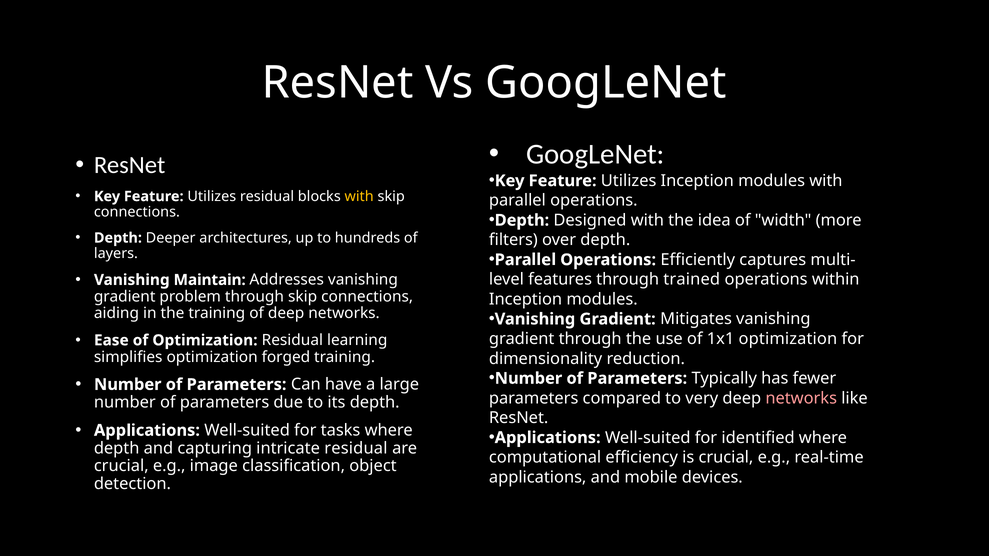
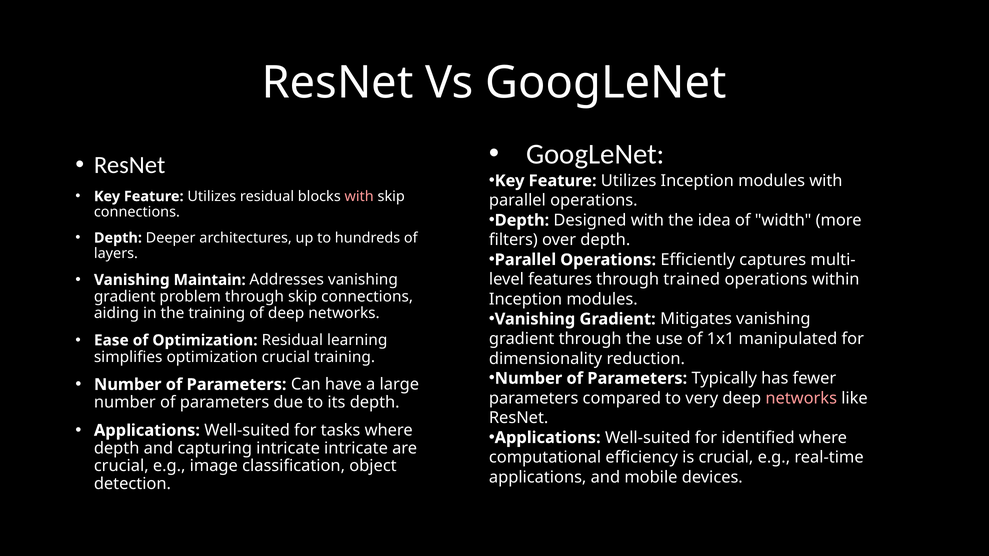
with colour: yellow -> pink (359, 197)
1x1 optimization: optimization -> manipulated (788, 339)
optimization forged: forged -> crucial (286, 357)
intricate residual: residual -> intricate (356, 448)
